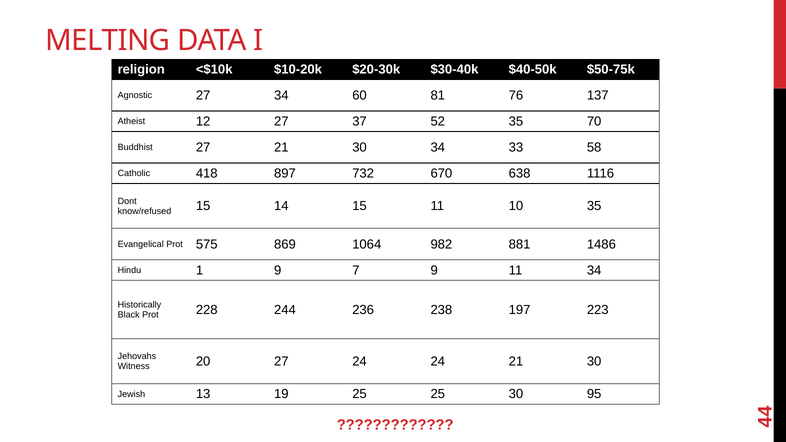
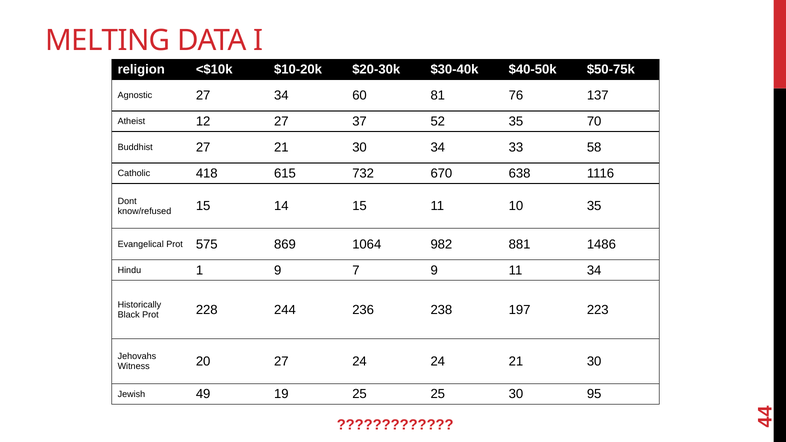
897: 897 -> 615 (285, 173)
13: 13 -> 49 (203, 394)
